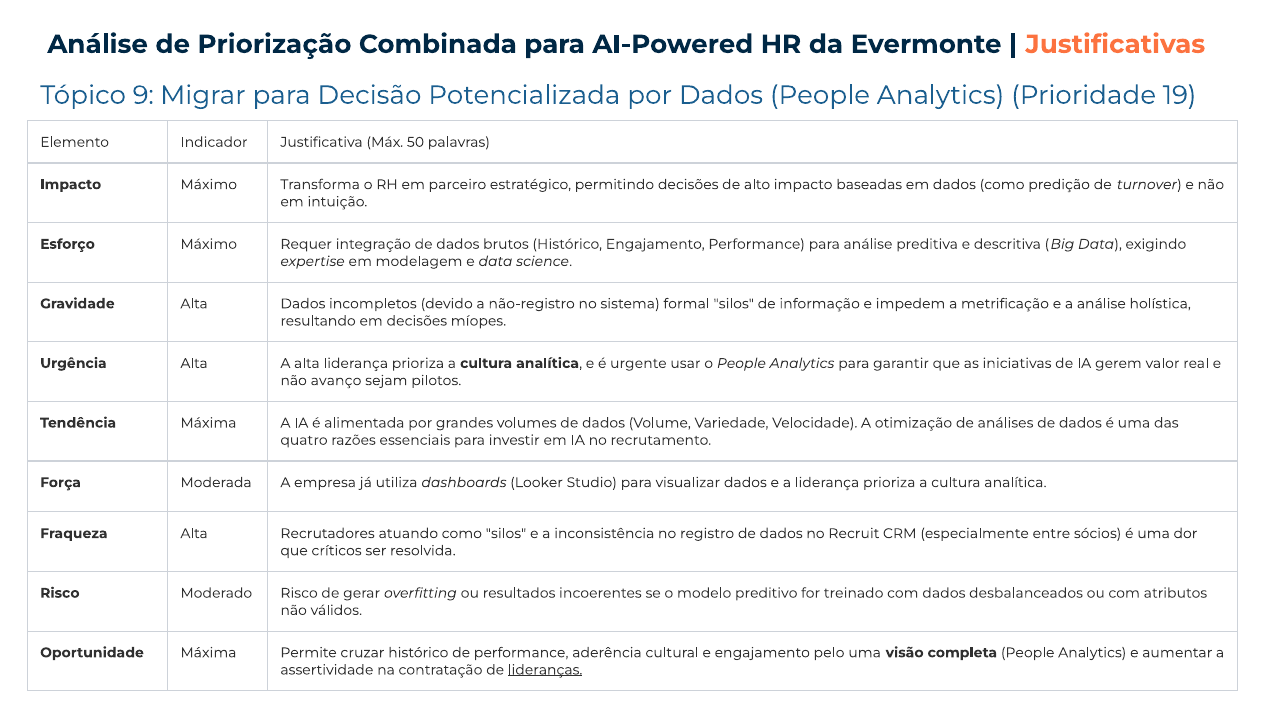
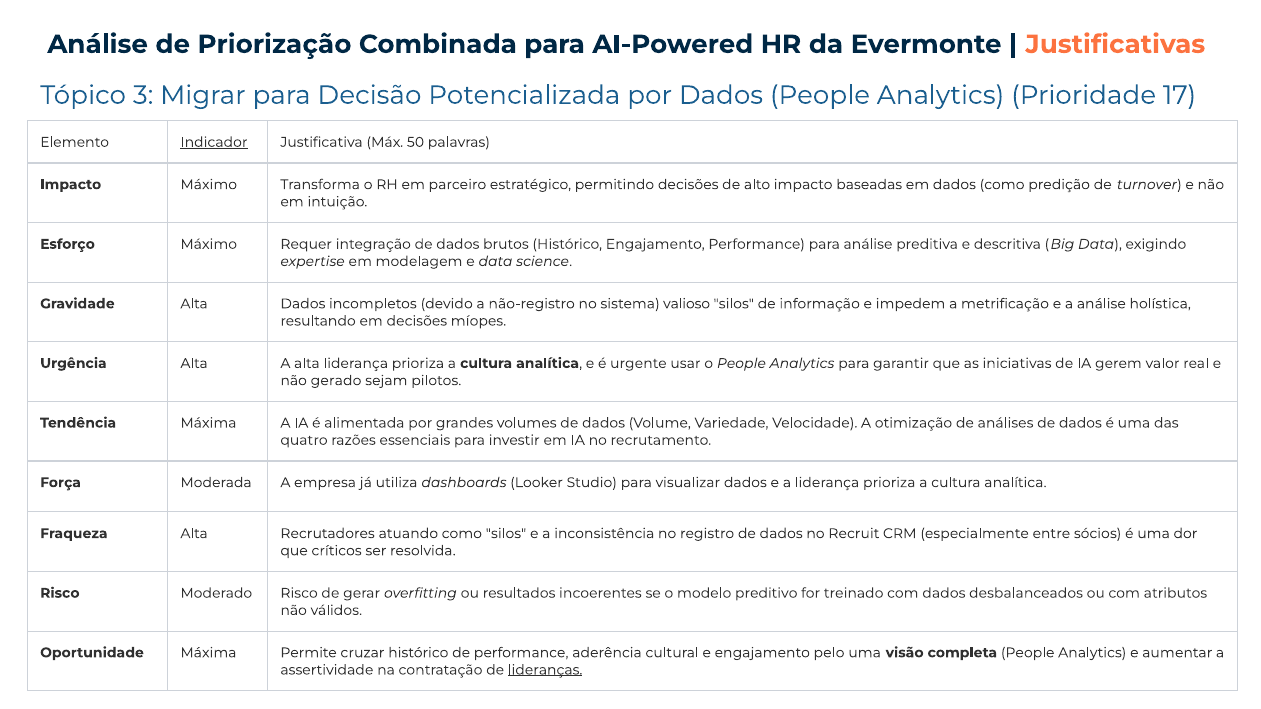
9: 9 -> 3 (143, 95)
19: 19 -> 17 (1180, 95)
Indicador underline: none -> present (214, 142)
formal: formal -> valioso (687, 304)
avanço: avanço -> gerado (336, 381)
